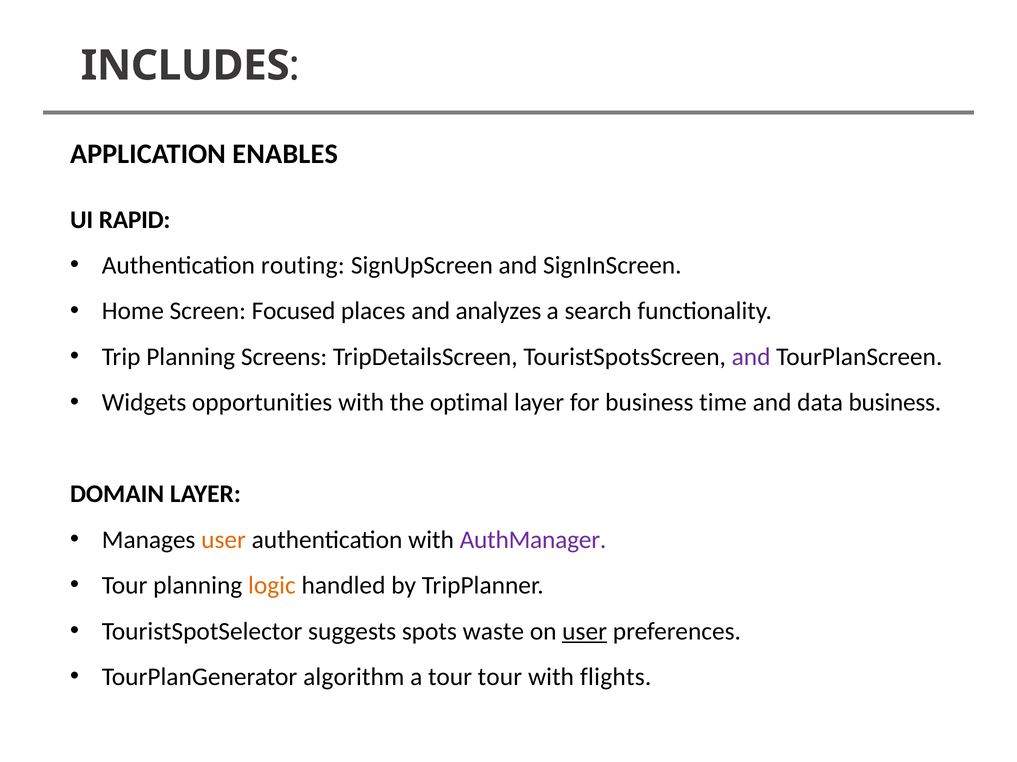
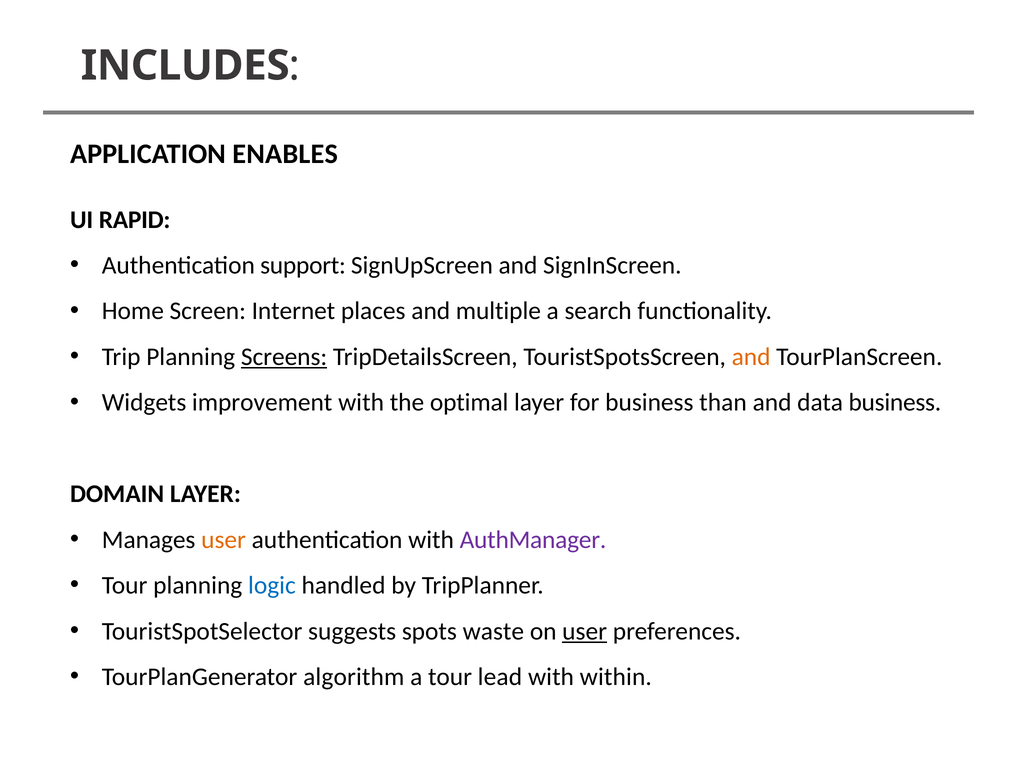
routing: routing -> support (303, 266)
Focused: Focused -> Internet (293, 311)
analyzes: analyzes -> multiple (498, 311)
Screens underline: none -> present (284, 357)
and colour: purple -> orange (751, 357)
opportunities: opportunities -> improvement (262, 403)
time: time -> than (723, 403)
logic colour: orange -> blue (272, 586)
tour tour: tour -> lead (500, 678)
flights: flights -> within (616, 678)
